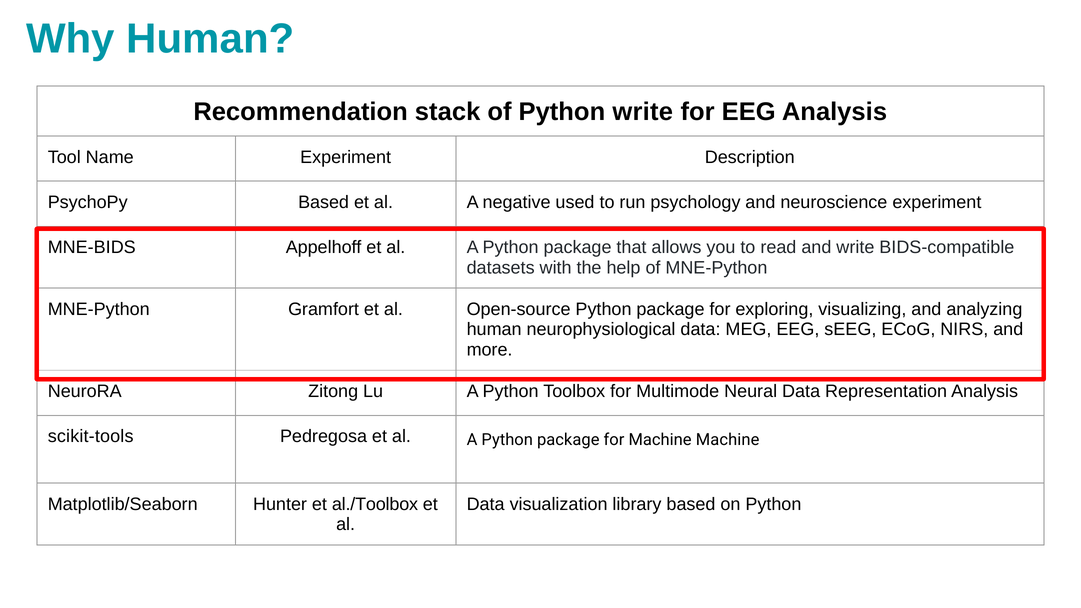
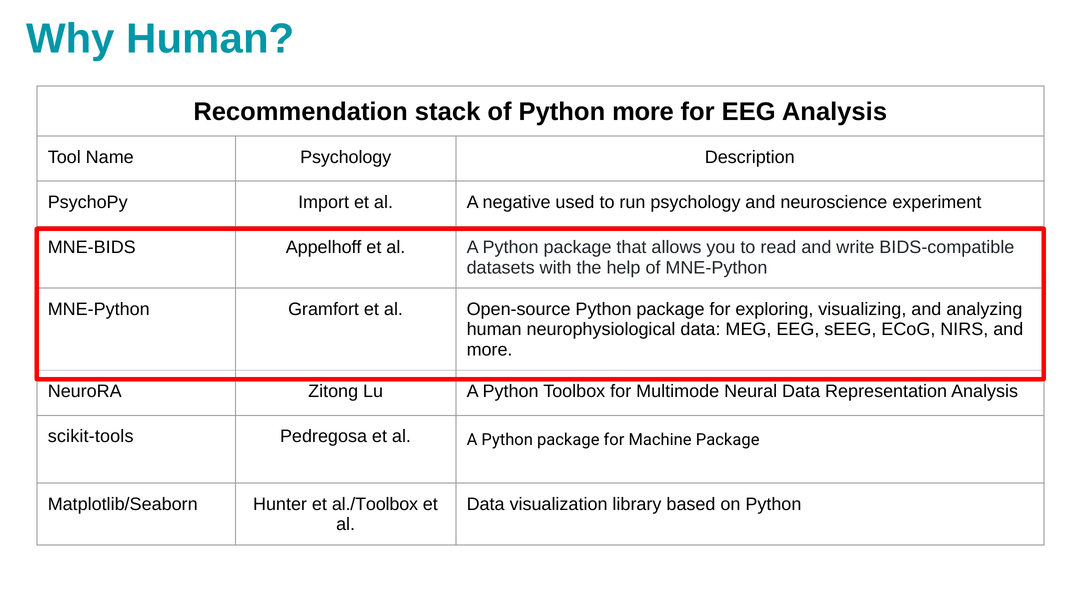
Python write: write -> more (643, 112)
Name Experiment: Experiment -> Psychology (346, 157)
PsychoPy Based: Based -> Import (324, 202)
Machine Machine: Machine -> Package (728, 440)
